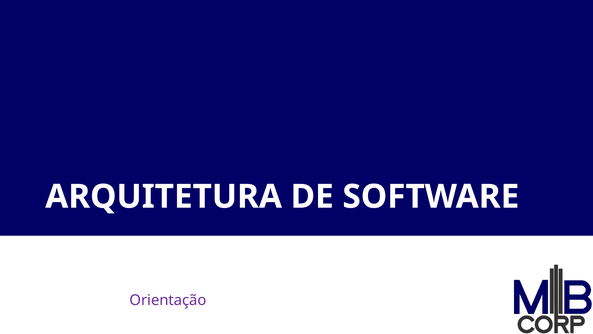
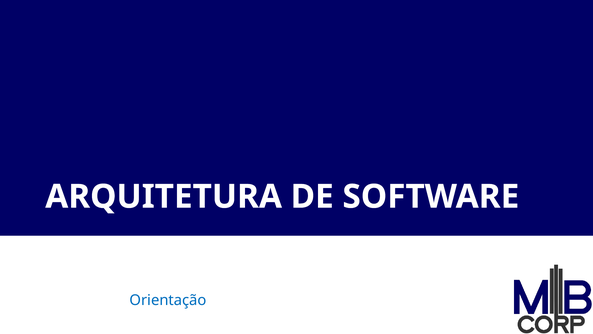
Orientação colour: purple -> blue (168, 300)
